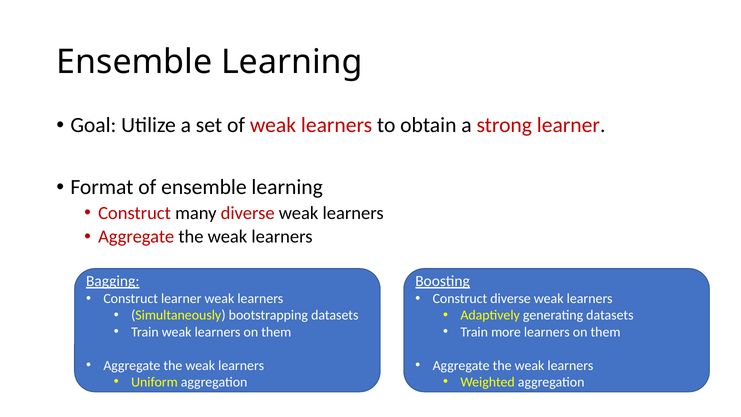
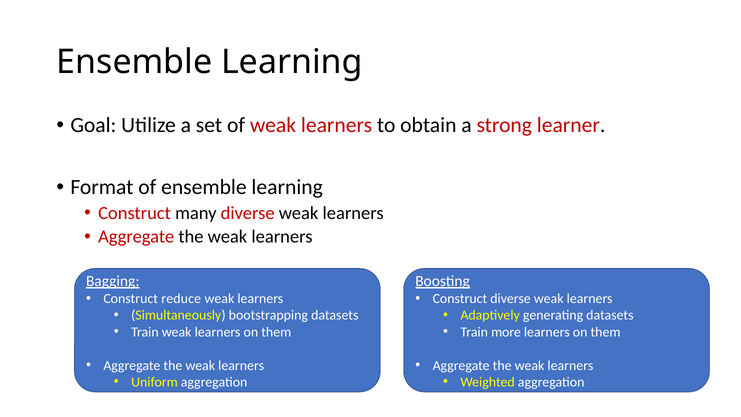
Construct learner: learner -> reduce (181, 299)
